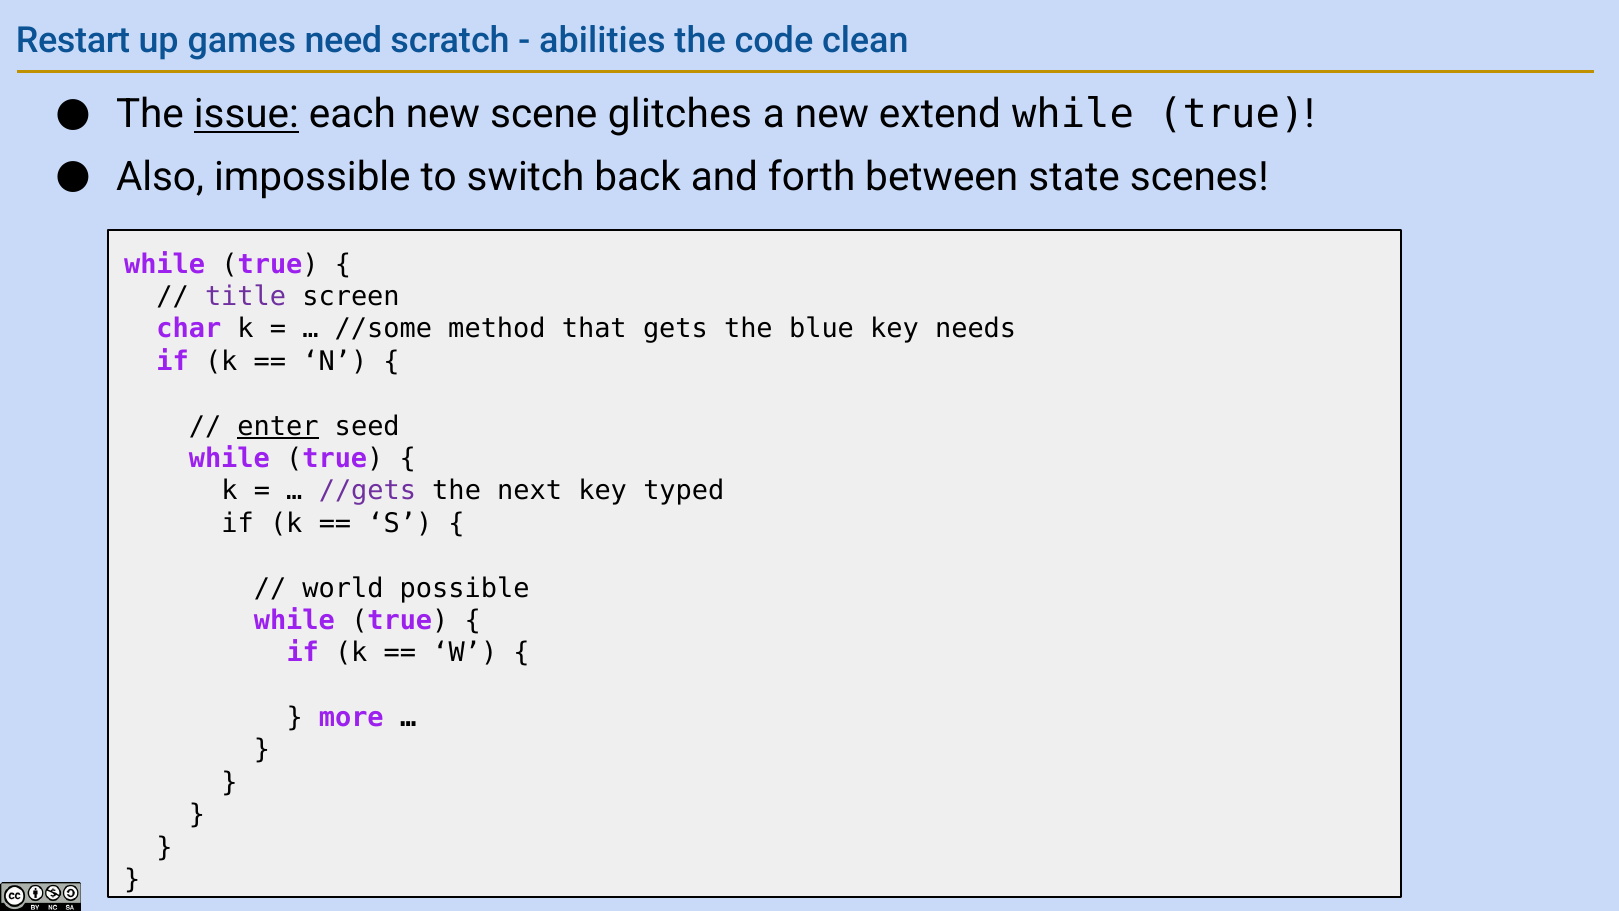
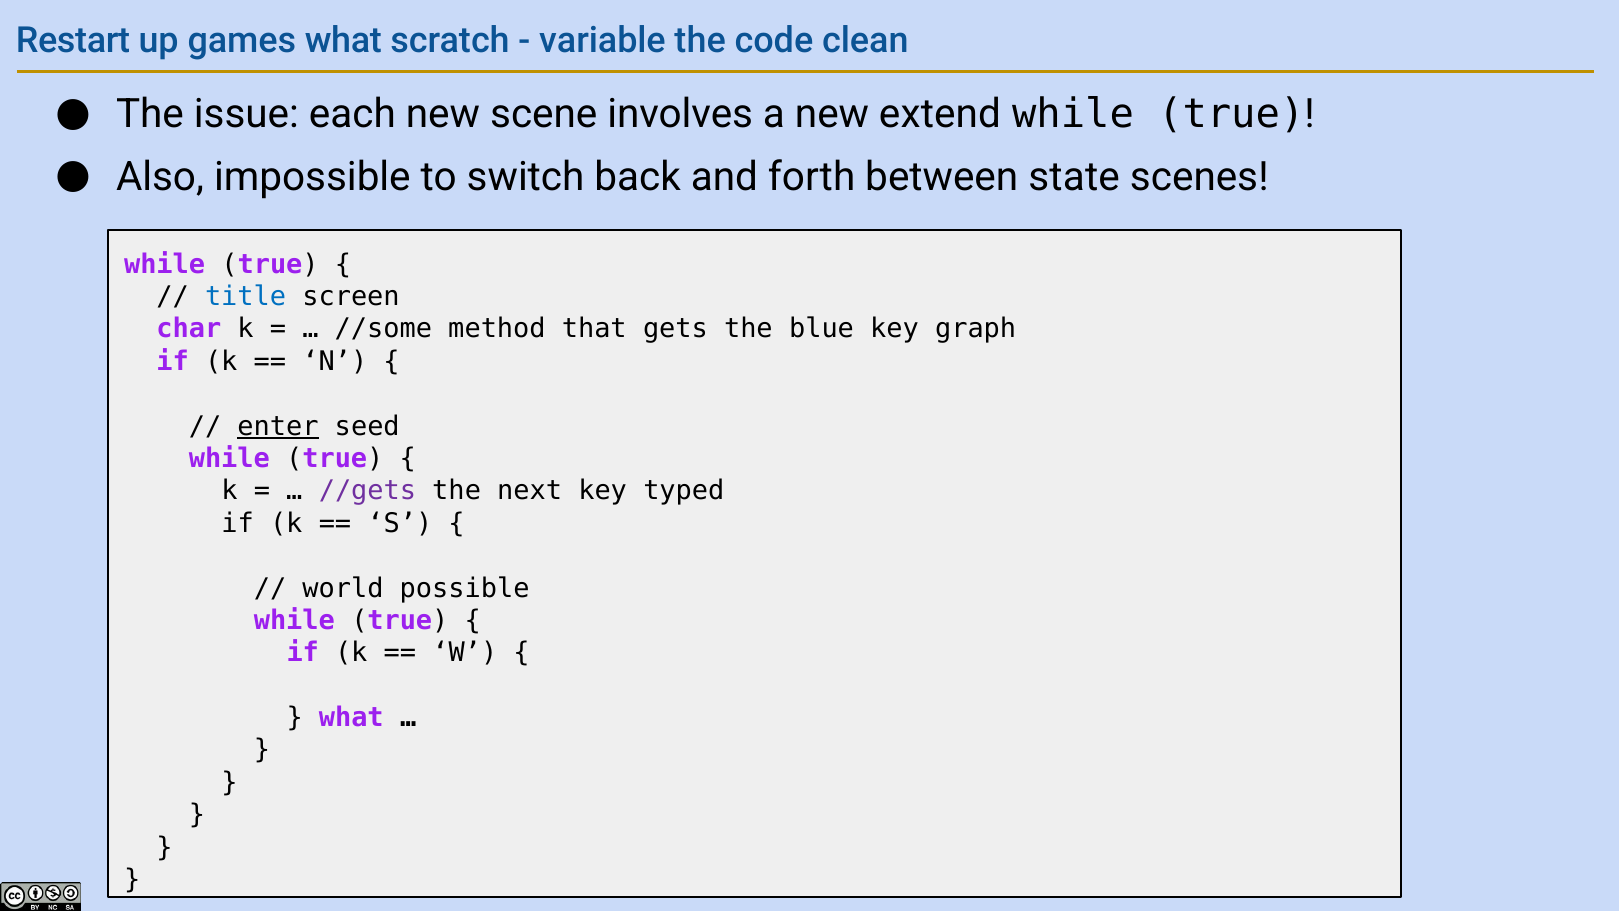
games need: need -> what (343, 40)
abilities: abilities -> variable (602, 40)
issue underline: present -> none (246, 115)
glitches: glitches -> involves (680, 115)
title colour: purple -> blue (246, 297)
needs: needs -> graph (976, 329)
more: more -> what (351, 717)
